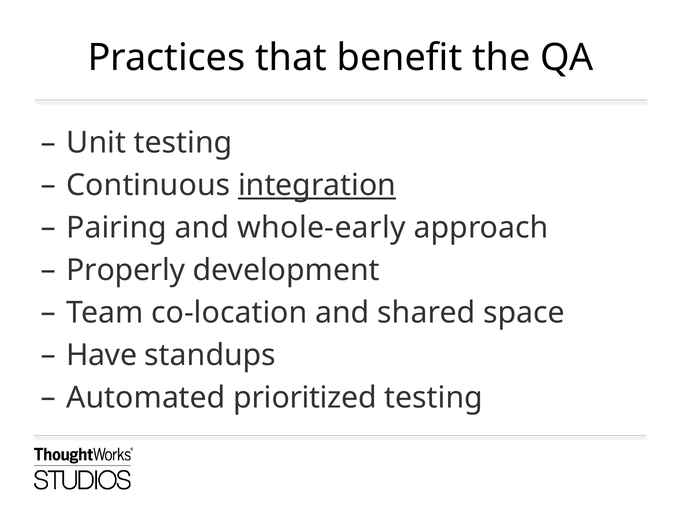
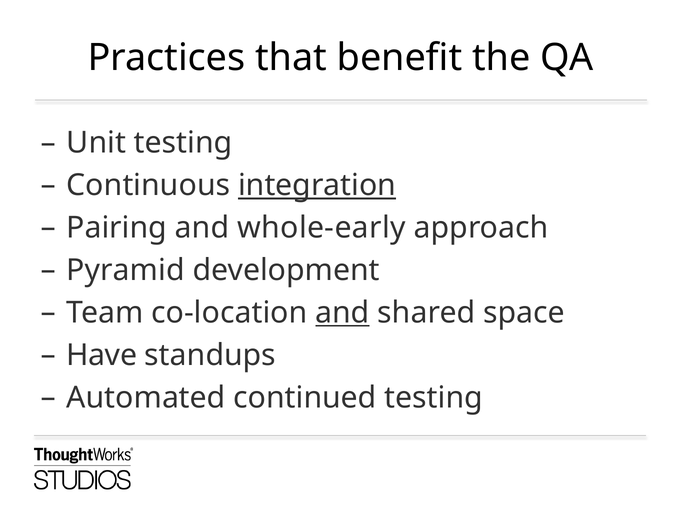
Properly: Properly -> Pyramid (126, 270)
and underline: none -> present (342, 313)
prioritized: prioritized -> continued (305, 397)
